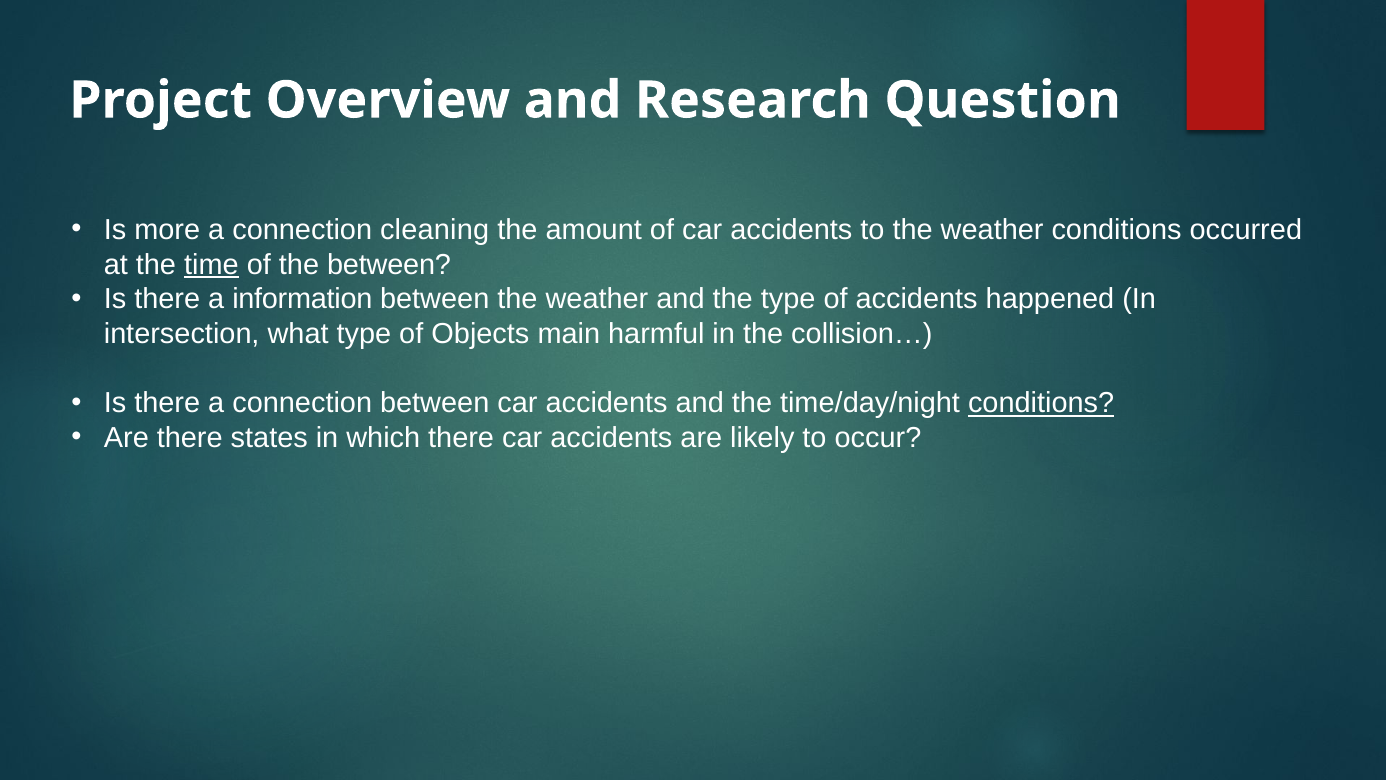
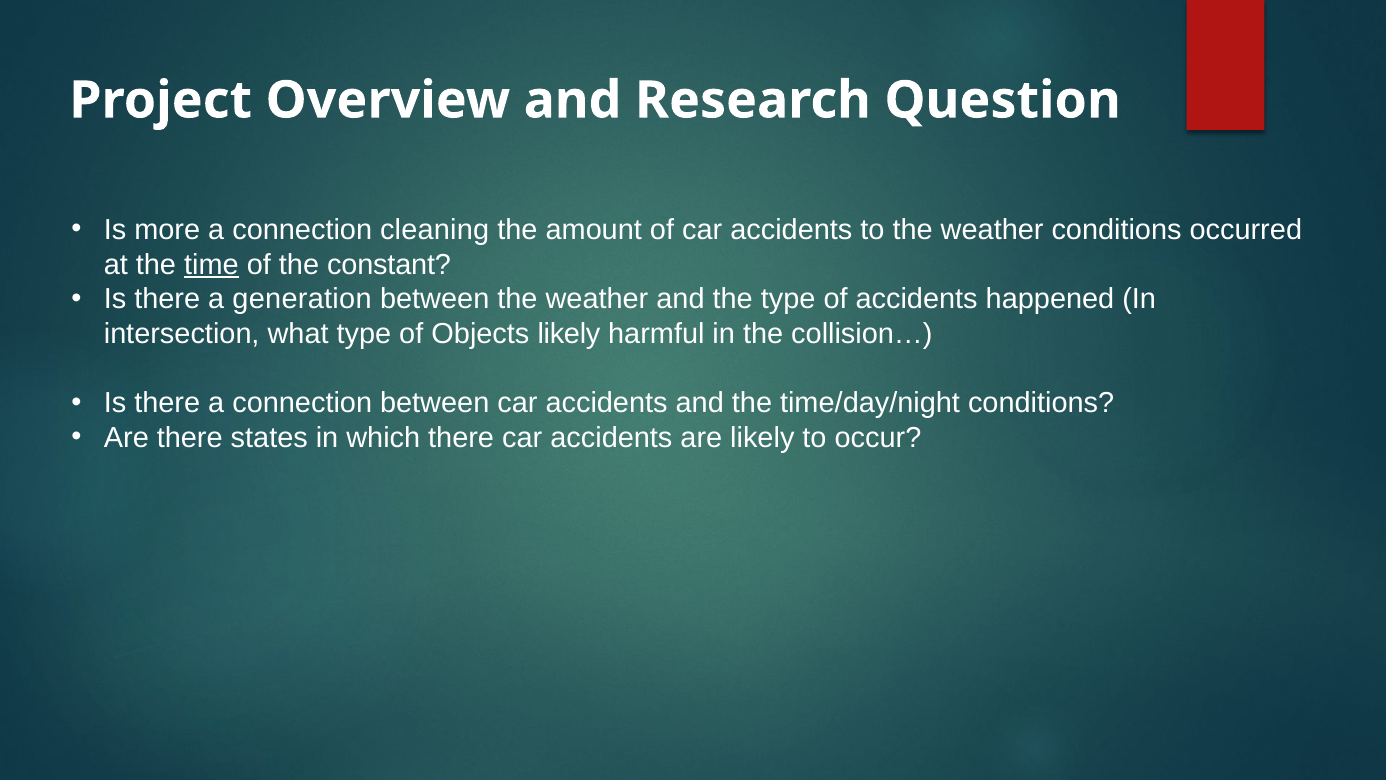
the between: between -> constant (389, 265)
information: information -> generation (302, 299)
Objects main: main -> likely (569, 334)
conditions underline: present -> none (1041, 403)
